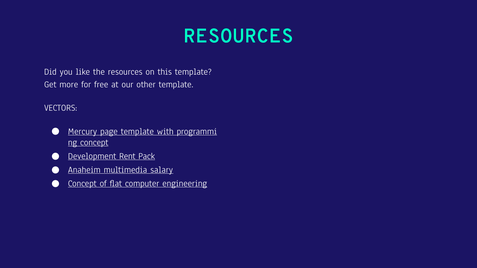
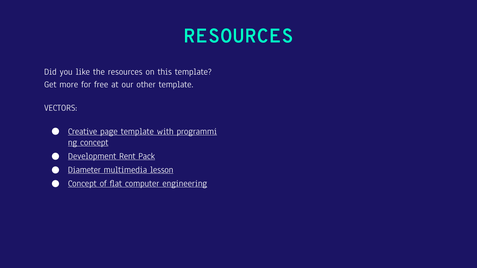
Mercury: Mercury -> Creative (83, 131)
Anaheim: Anaheim -> Diameter (84, 170)
salary: salary -> lesson (162, 170)
